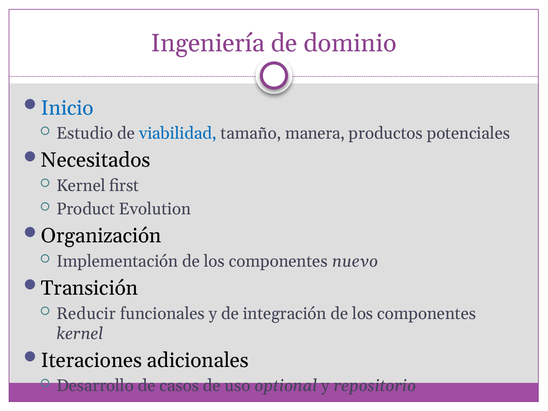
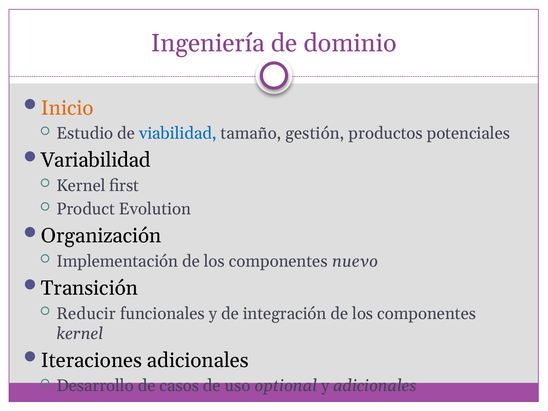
Inicio colour: blue -> orange (67, 108)
manera: manera -> gestión (315, 133)
Necesitados: Necesitados -> Variabilidad (96, 160)
y repositorio: repositorio -> adicionales (375, 386)
